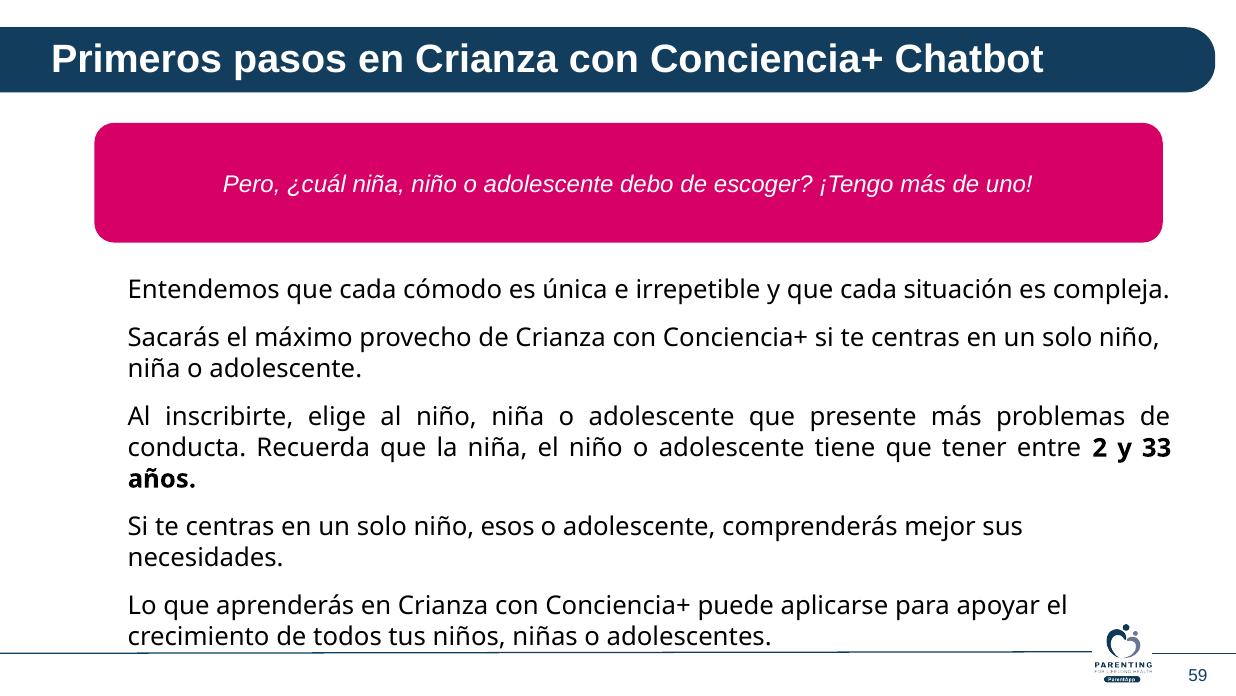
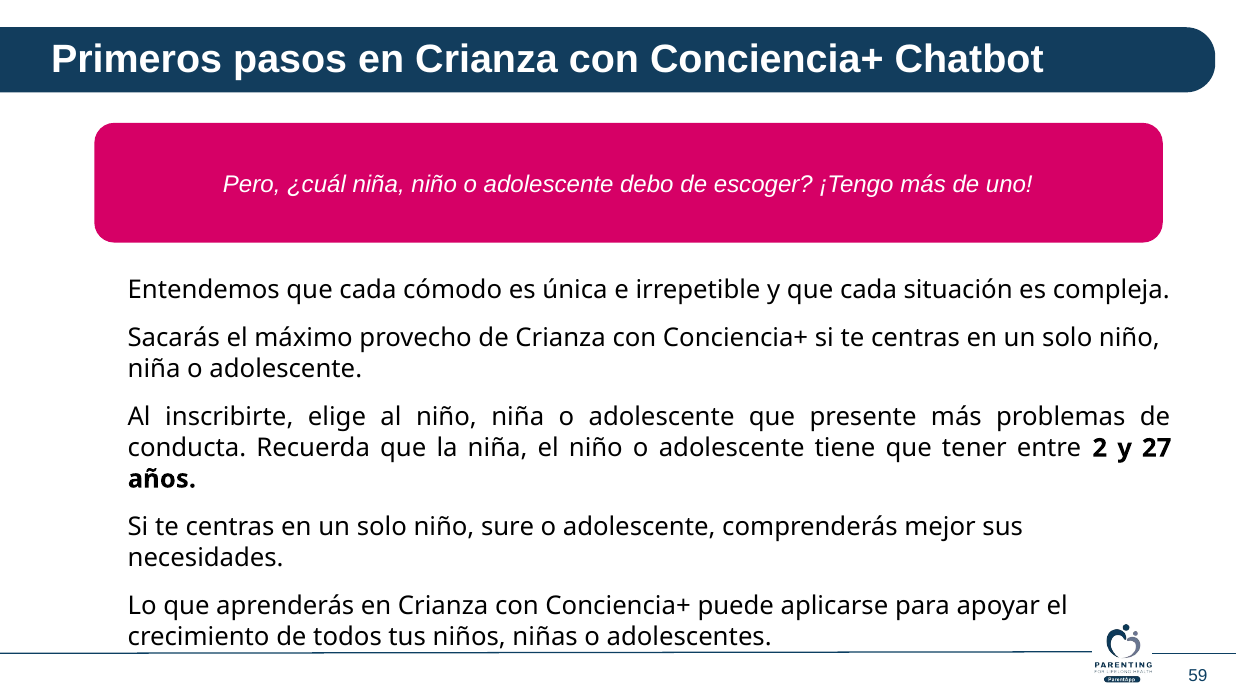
33: 33 -> 27 (1157, 448)
esos: esos -> sure (508, 527)
